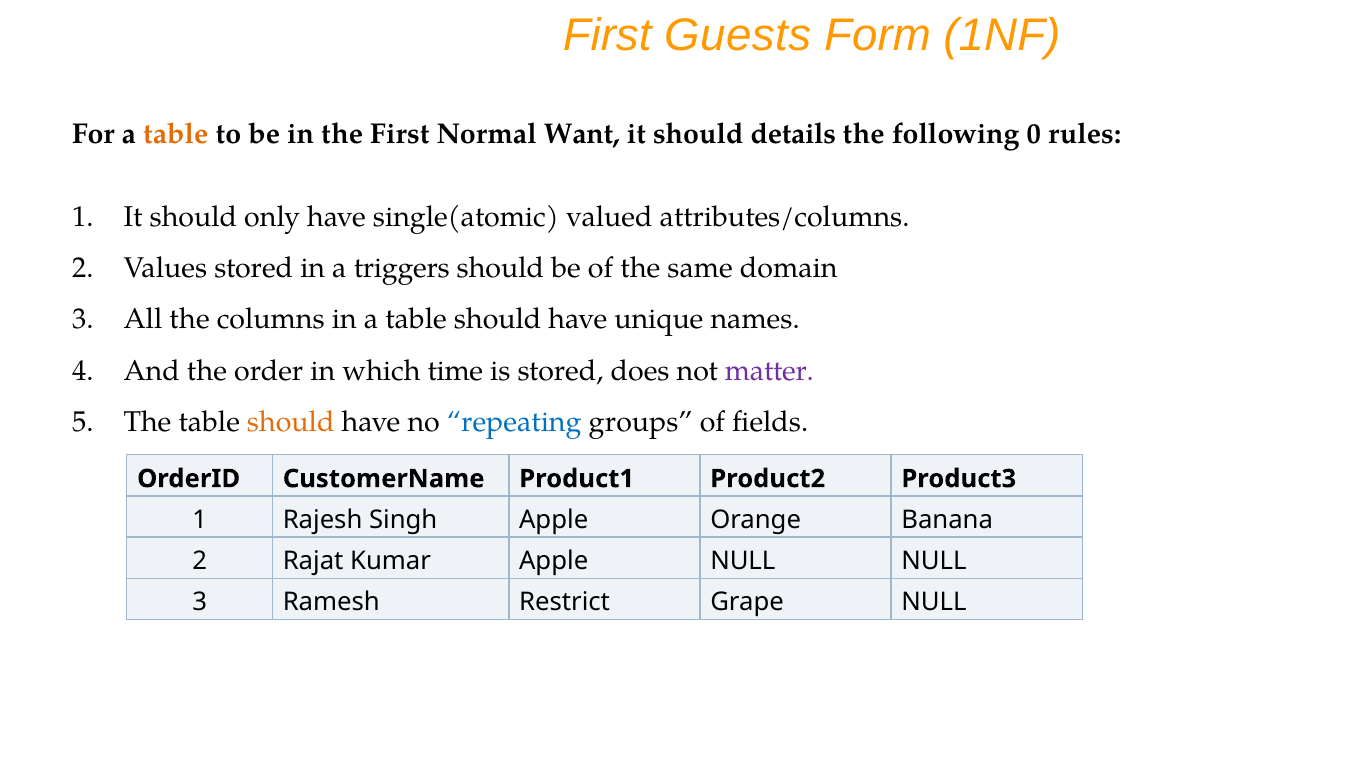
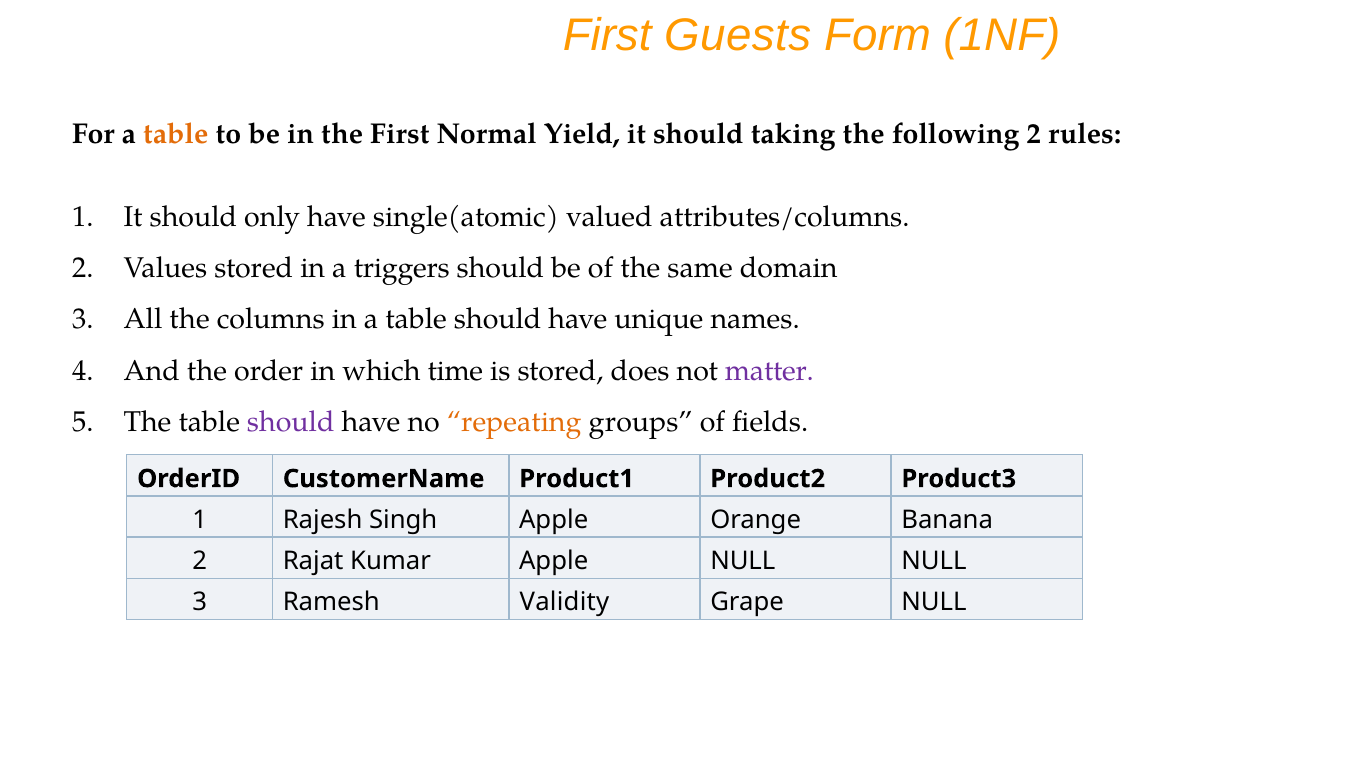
Want: Want -> Yield (582, 134)
details: details -> taking (793, 134)
following 0: 0 -> 2 (1034, 134)
should colour: orange -> purple (291, 422)
repeating colour: blue -> orange (514, 422)
Restrict: Restrict -> Validity (564, 602)
